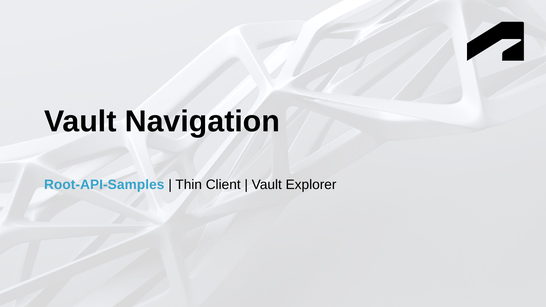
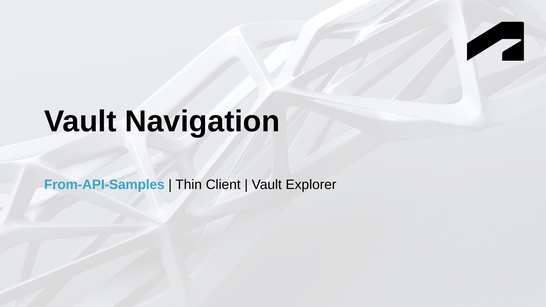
Root-API-Samples: Root-API-Samples -> From-API-Samples (104, 185)
